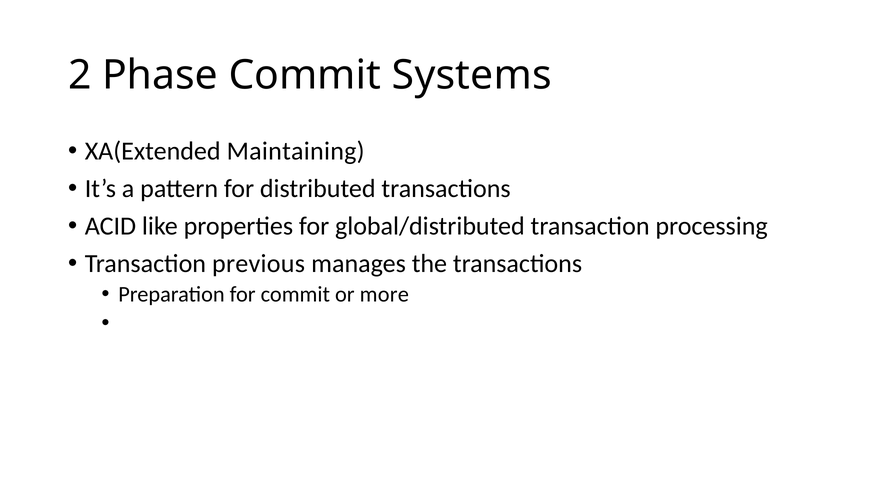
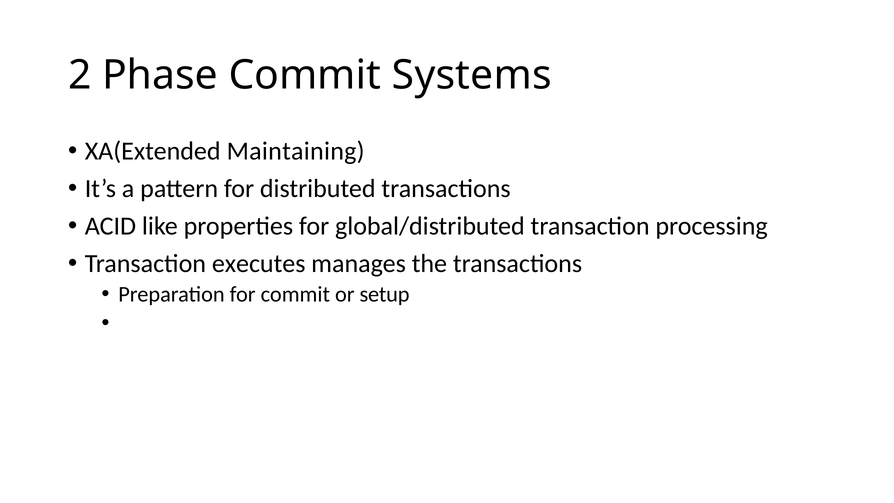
previous: previous -> executes (259, 264)
more: more -> setup (385, 294)
